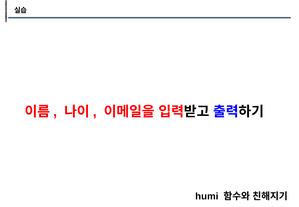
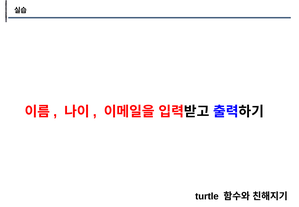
humi: humi -> turtle (207, 196)
